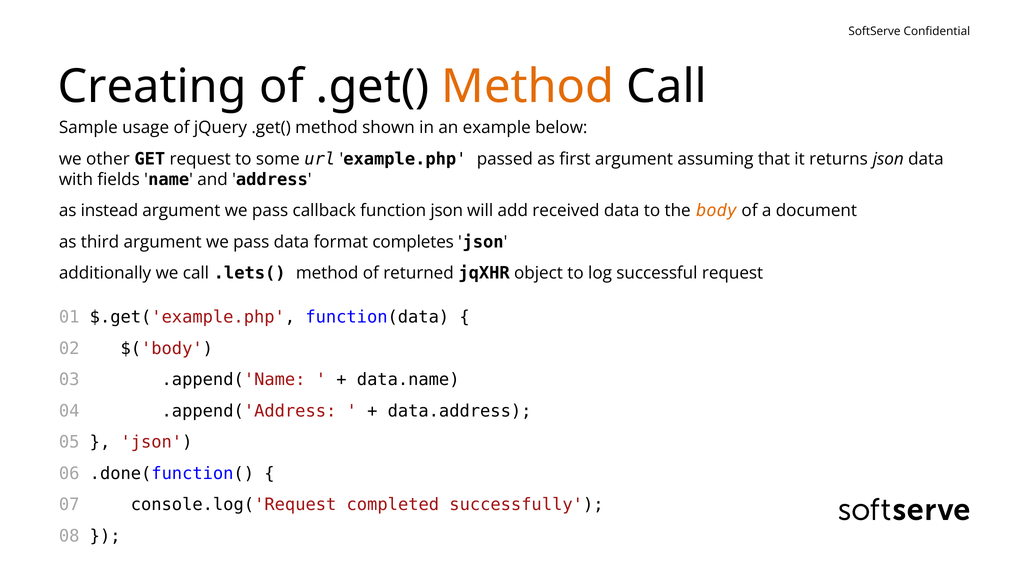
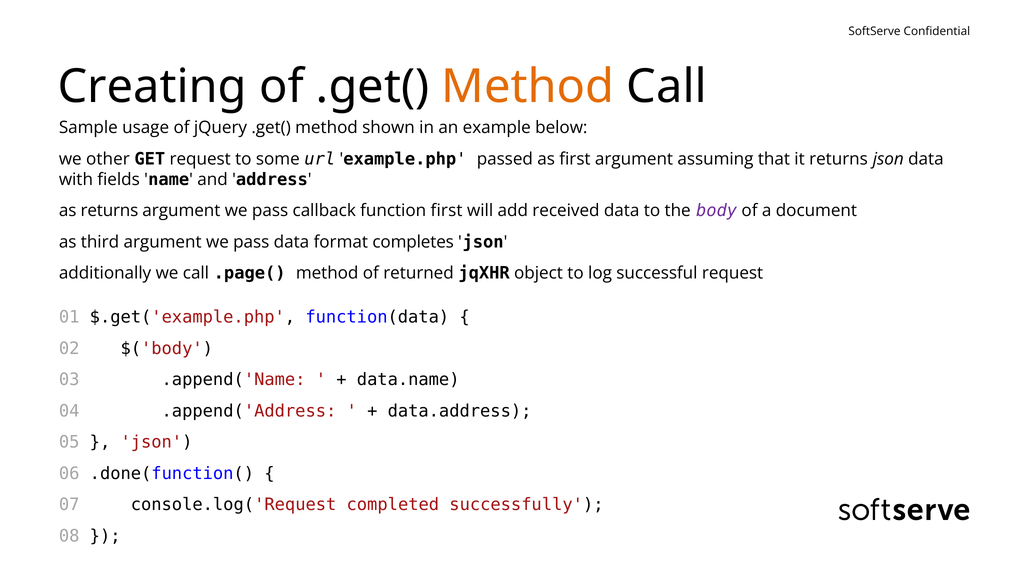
as instead: instead -> returns (109, 211)
function json: json -> first (447, 211)
body colour: orange -> purple (717, 211)
.lets(: .lets( -> .page( (250, 273)
